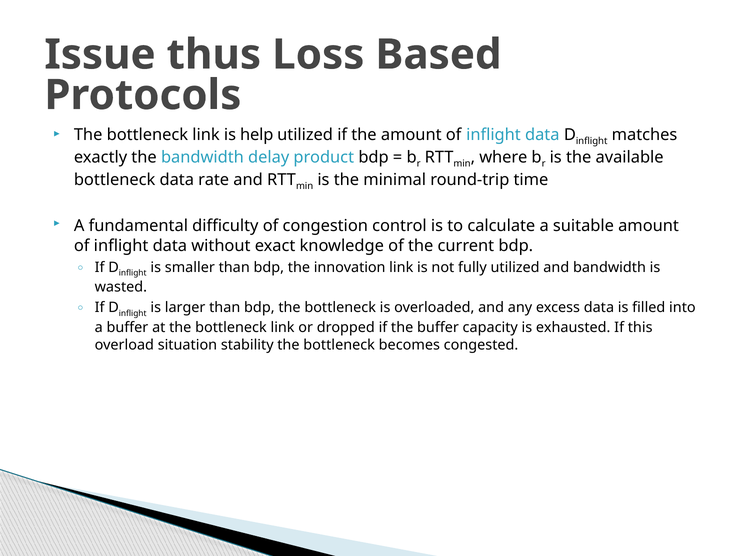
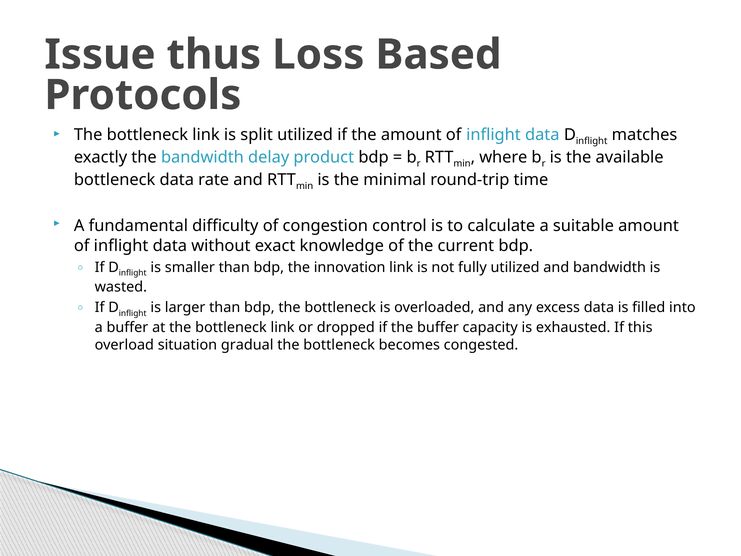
help: help -> split (257, 135)
stability: stability -> gradual (247, 345)
